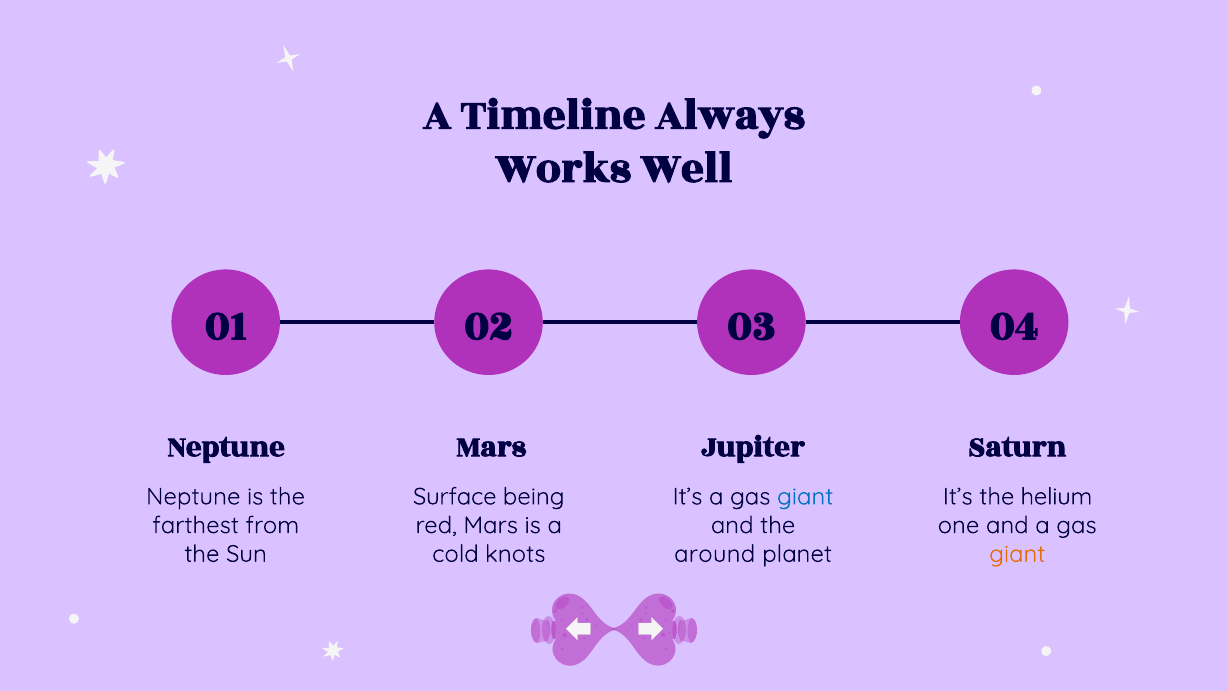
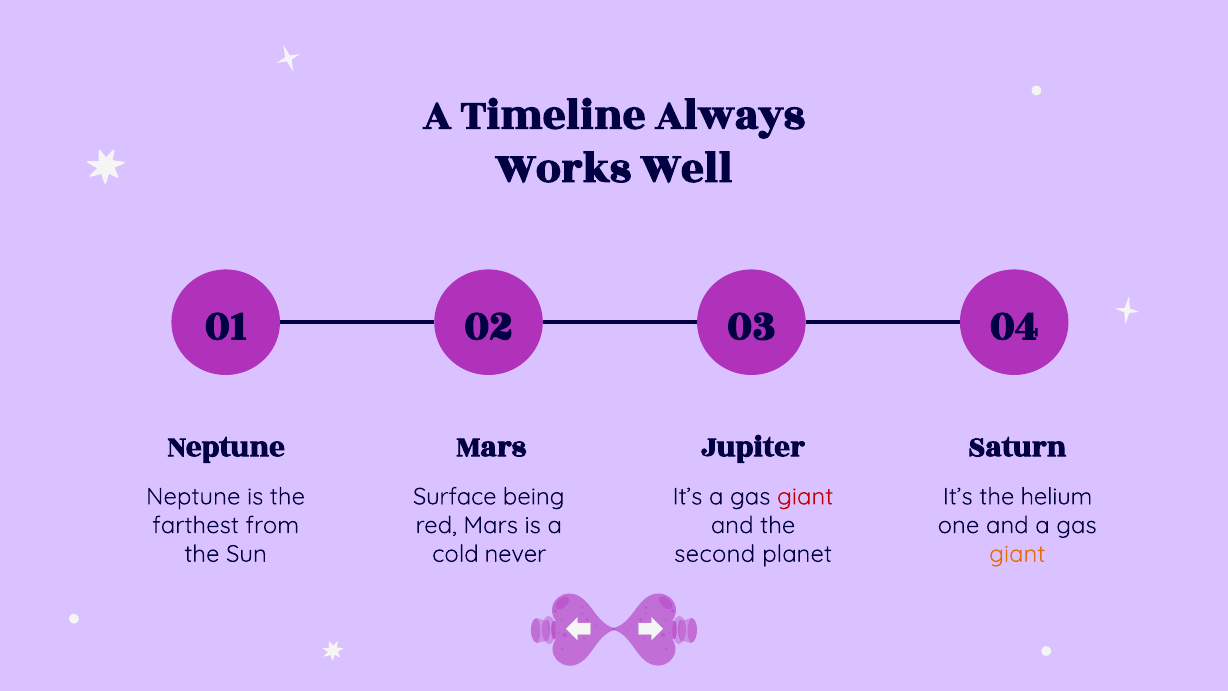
giant colour: blue -> red (805, 496)
knots: knots -> never (515, 554)
around: around -> second (715, 554)
